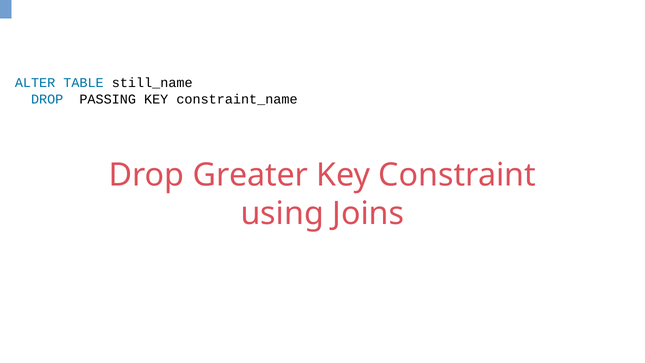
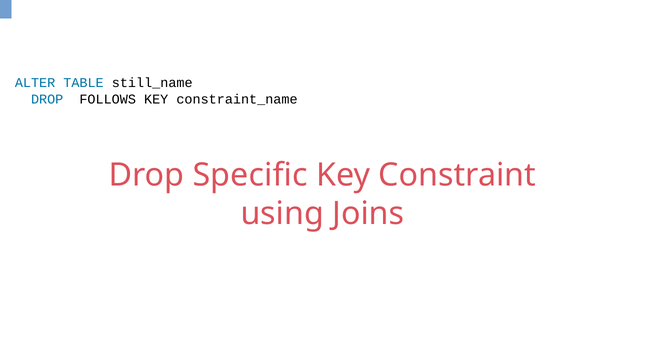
PASSING: PASSING -> FOLLOWS (108, 99)
Greater: Greater -> Specific (250, 175)
